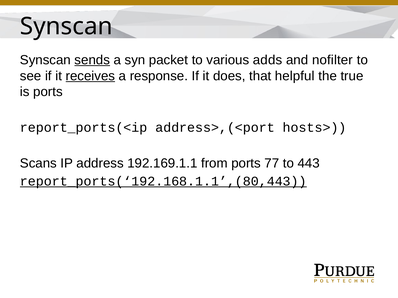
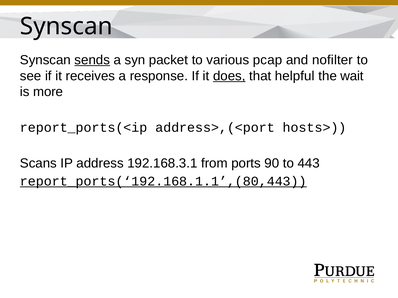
adds: adds -> pcap (268, 60)
receives underline: present -> none (90, 76)
does underline: none -> present (229, 76)
true: true -> wait (352, 76)
is ports: ports -> more (48, 92)
192.169.1.1: 192.169.1.1 -> 192.168.3.1 (162, 164)
77: 77 -> 90 (272, 164)
